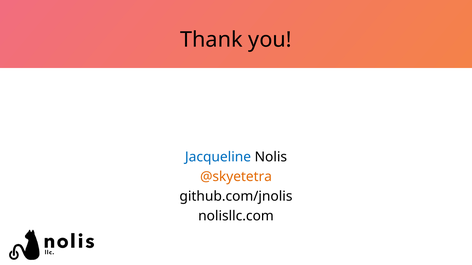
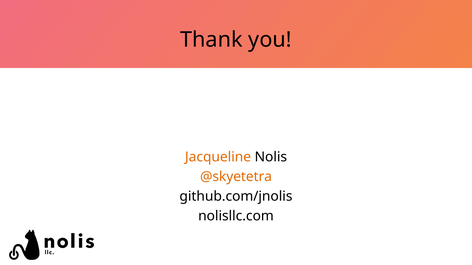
Jacqueline colour: blue -> orange (218, 157)
